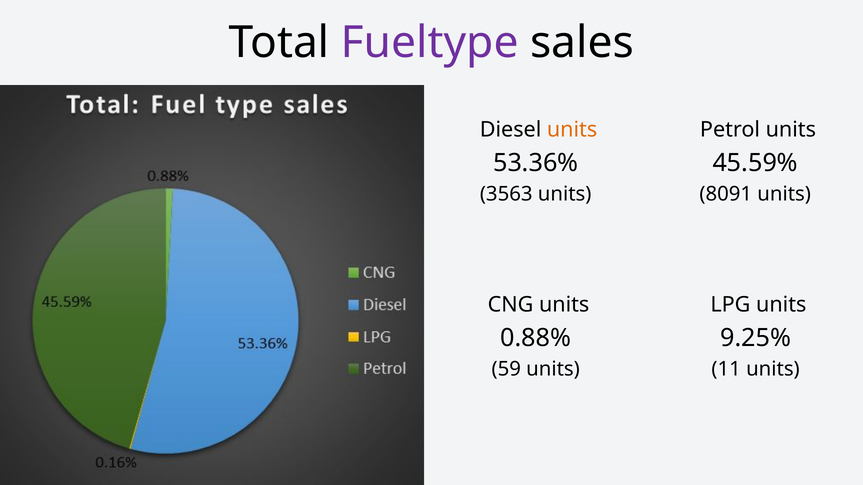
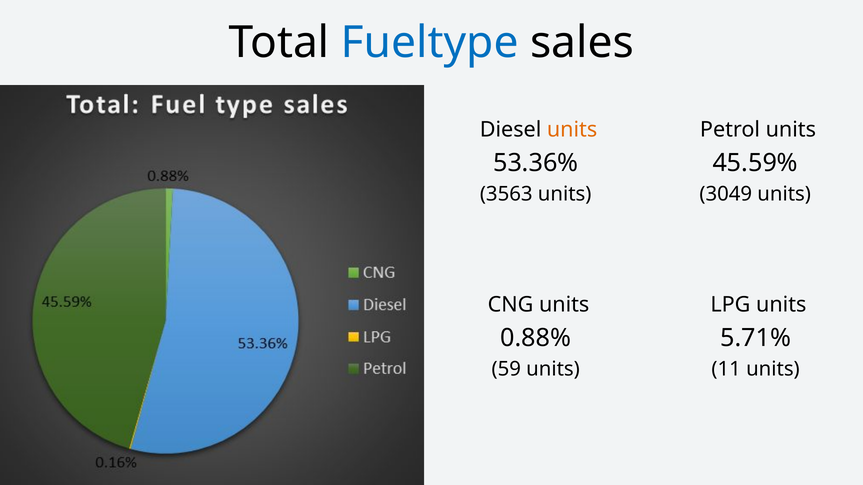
Fueltype colour: purple -> blue (430, 43)
8091: 8091 -> 3049 (726, 194)
9.25%: 9.25% -> 5.71% (756, 338)
